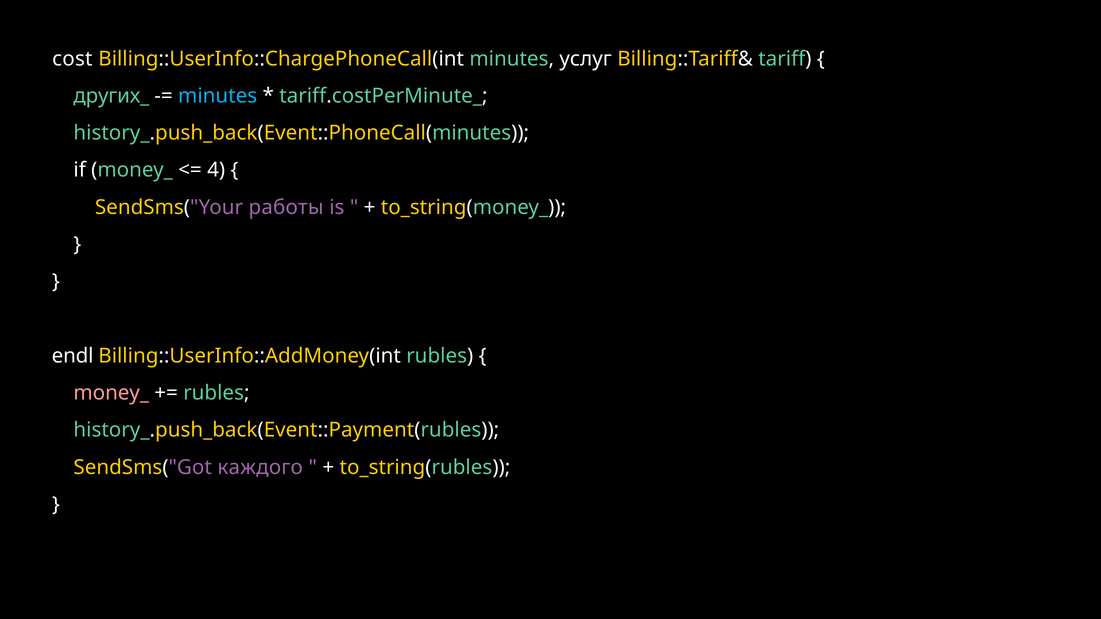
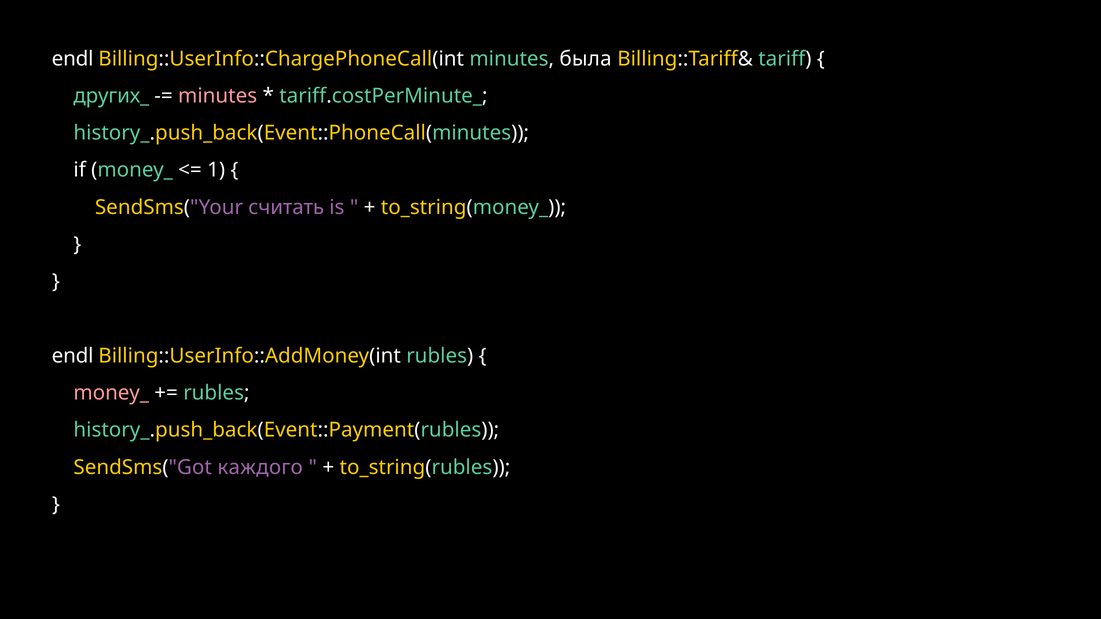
cost: cost -> endl (73, 59)
услуг: услуг -> была (586, 59)
minutes colour: light blue -> pink (218, 96)
4: 4 -> 1 (216, 170)
работы: работы -> считать (286, 207)
